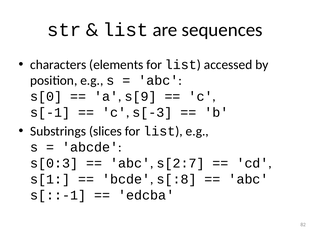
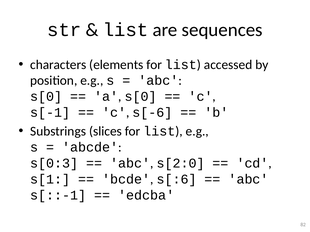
a s[9: s[9 -> s[0 (141, 97)
s[-3: s[-3 -> s[-6 (152, 113)
s[2:7: s[2:7 -> s[2:0 (181, 164)
s[:8: s[:8 -> s[:6 (177, 180)
